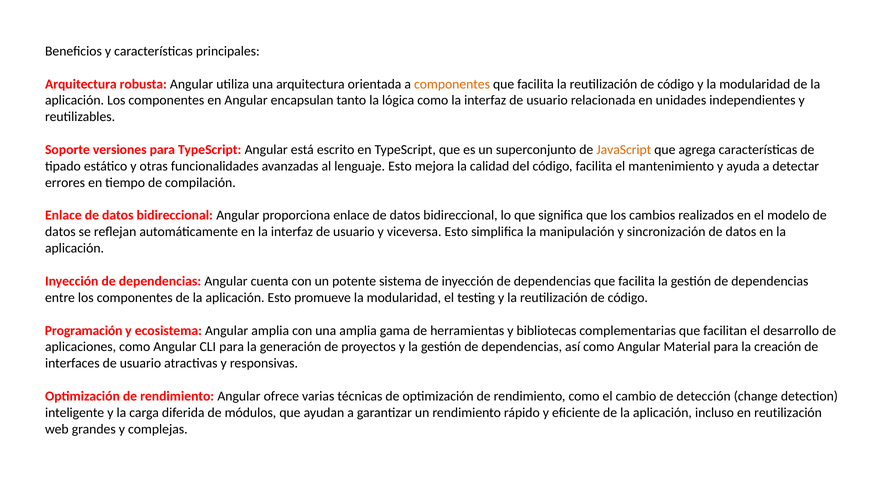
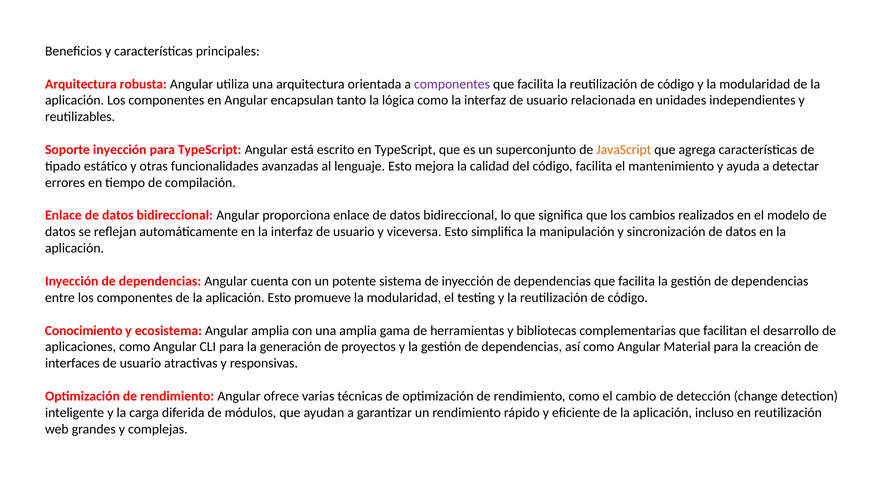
componentes colour: orange -> purple (452, 84)
Soporte versiones: versiones -> inyección (120, 150)
Programación: Programación -> Conocimiento (84, 330)
